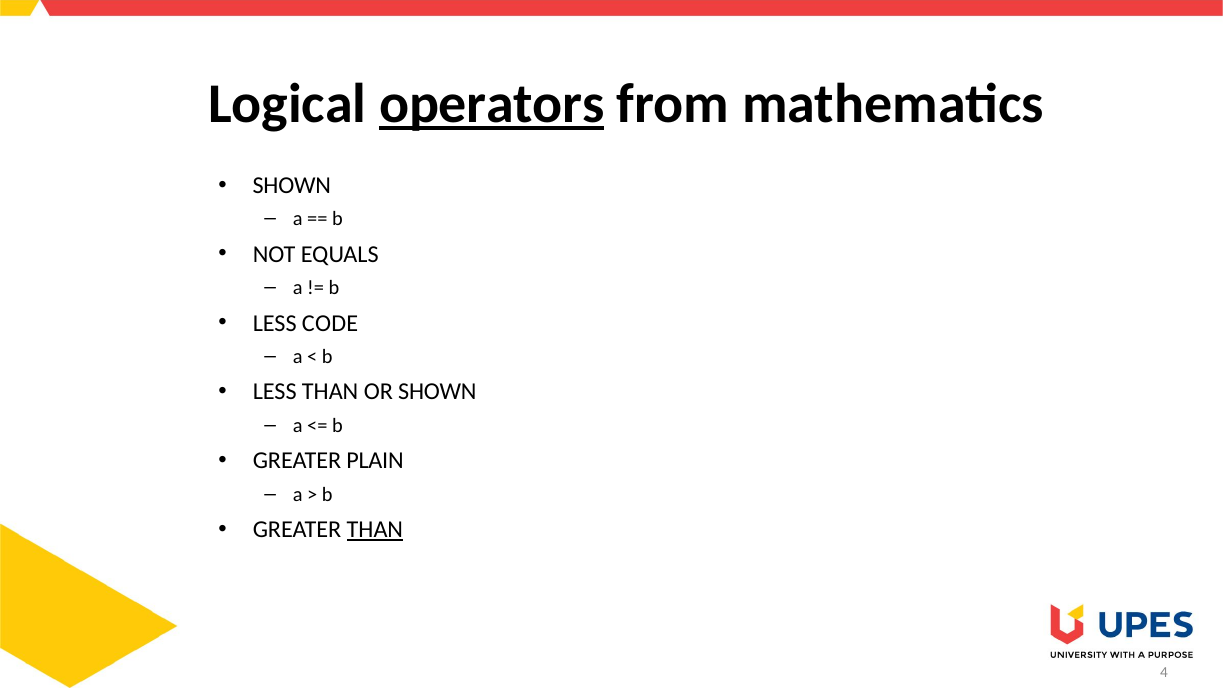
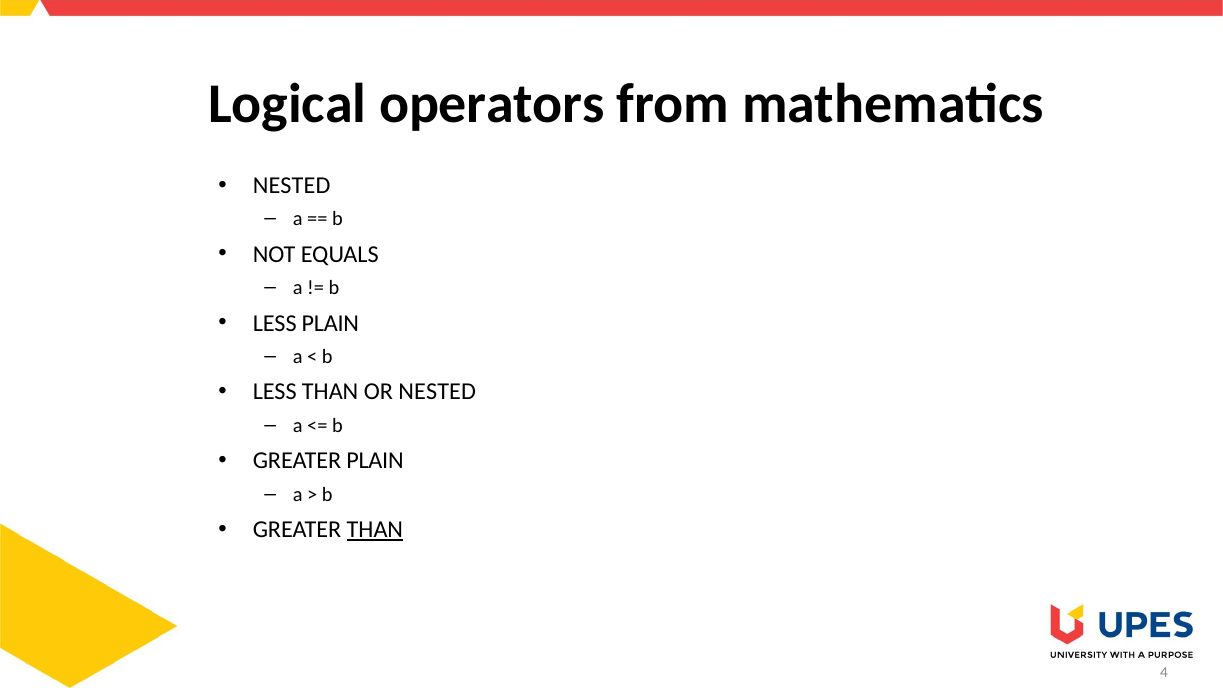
operators underline: present -> none (492, 104)
SHOWN: SHOWN -> NESTED (292, 186)
LESS CODE: CODE -> PLAIN (330, 323)
OR SHOWN: SHOWN -> NESTED (437, 392)
